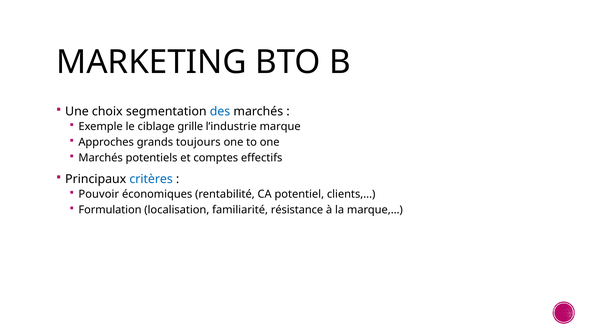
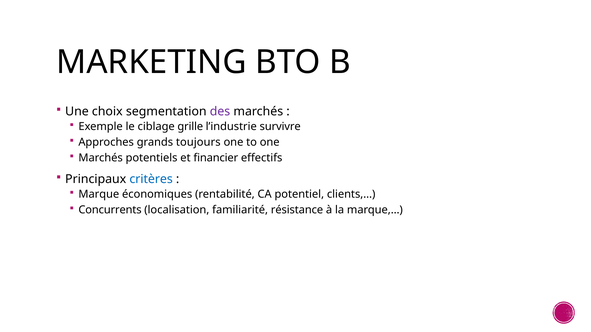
des colour: blue -> purple (220, 112)
marque: marque -> survivre (280, 127)
comptes: comptes -> financier (216, 158)
Pouvoir: Pouvoir -> Marque (99, 194)
Formulation: Formulation -> Concurrents (110, 210)
